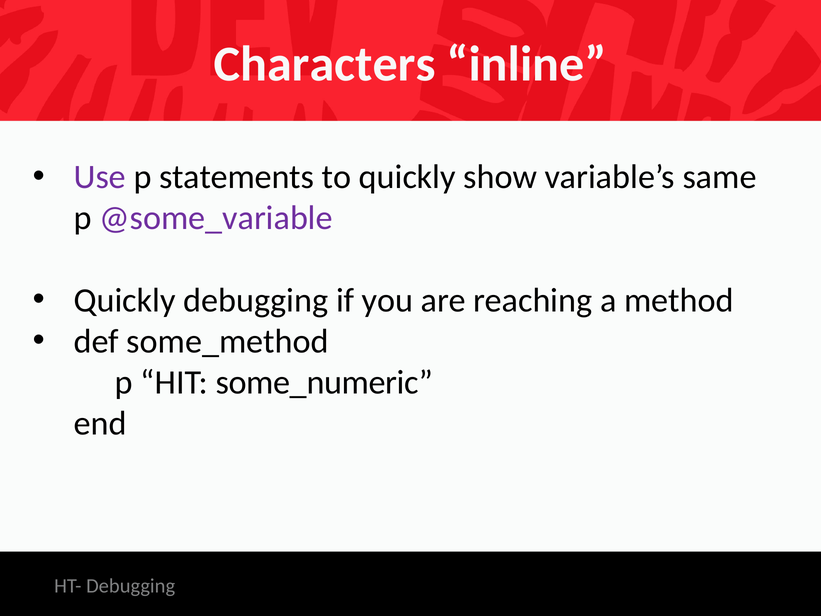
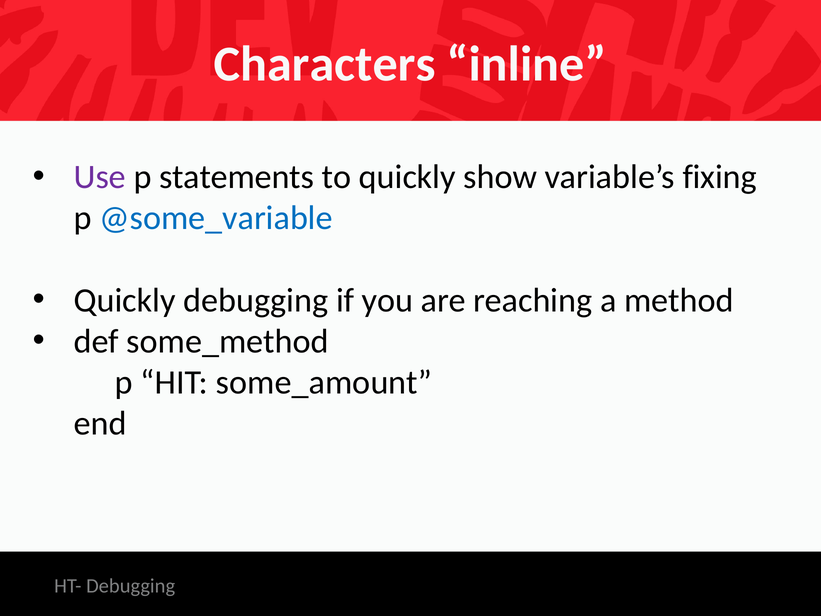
same: same -> fixing (720, 177)
@some_variable colour: purple -> blue (216, 218)
some_numeric: some_numeric -> some_amount (324, 382)
